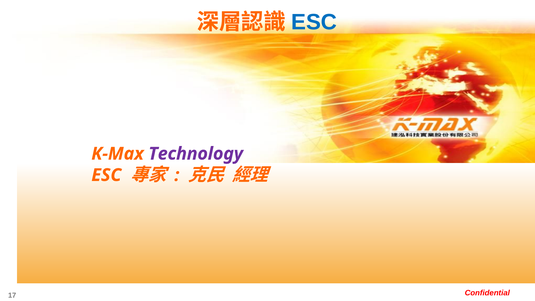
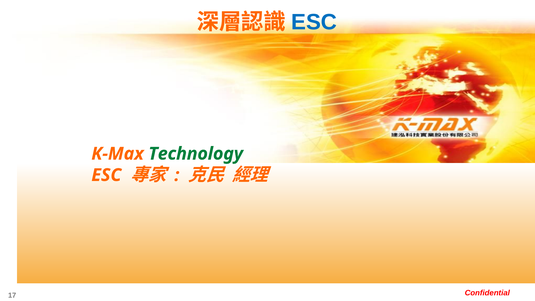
Technology colour: purple -> green (196, 154)
